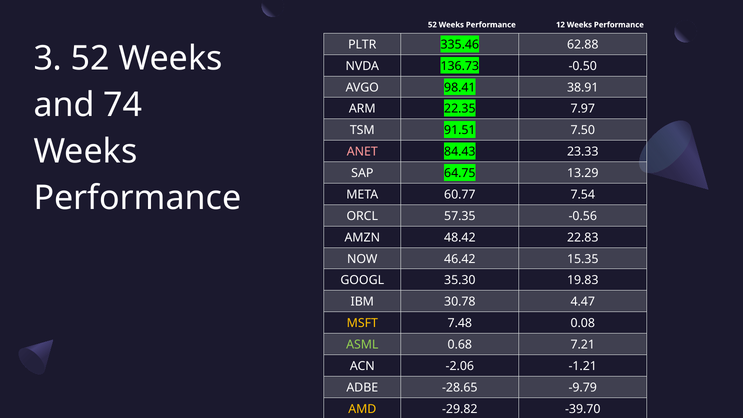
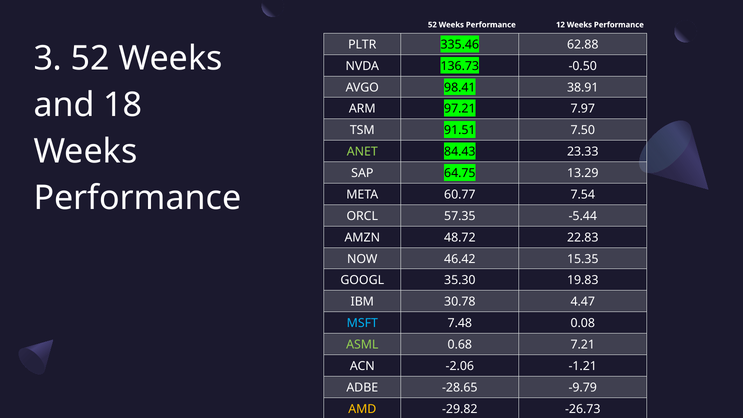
74: 74 -> 18 (123, 105)
22.35: 22.35 -> 97.21 (460, 109)
ANET colour: pink -> light green (362, 152)
-0.56: -0.56 -> -5.44 (583, 216)
48.42: 48.42 -> 48.72 (460, 237)
MSFT colour: yellow -> light blue (362, 323)
-39.70: -39.70 -> -26.73 (583, 409)
